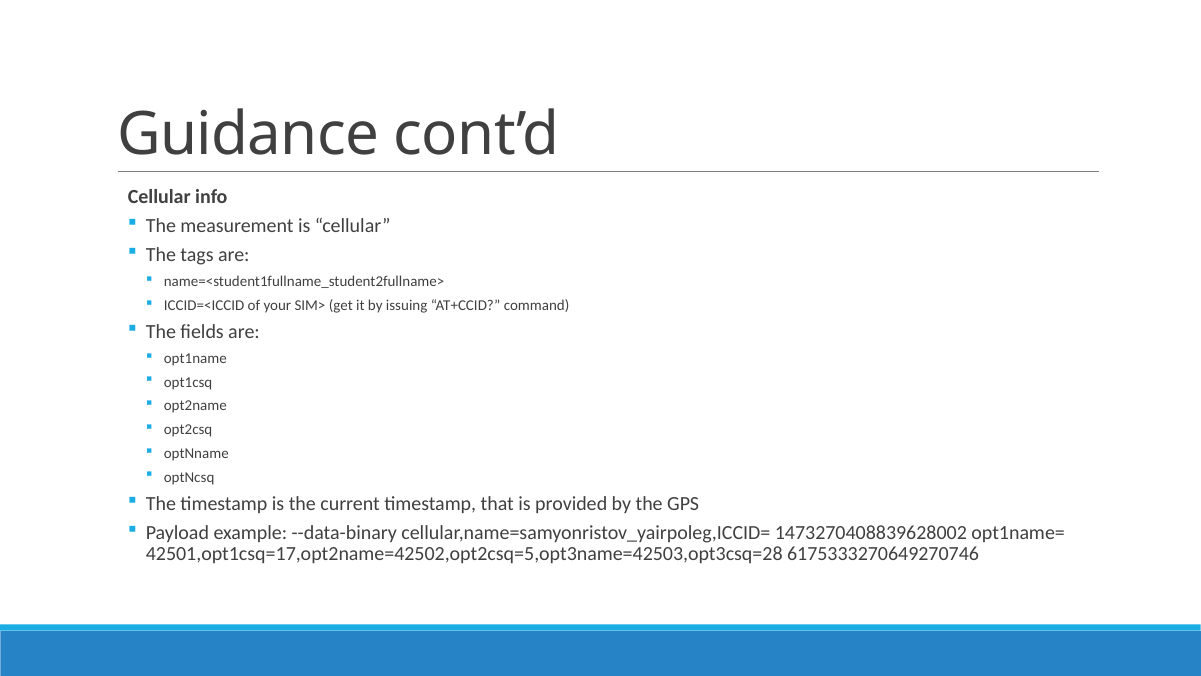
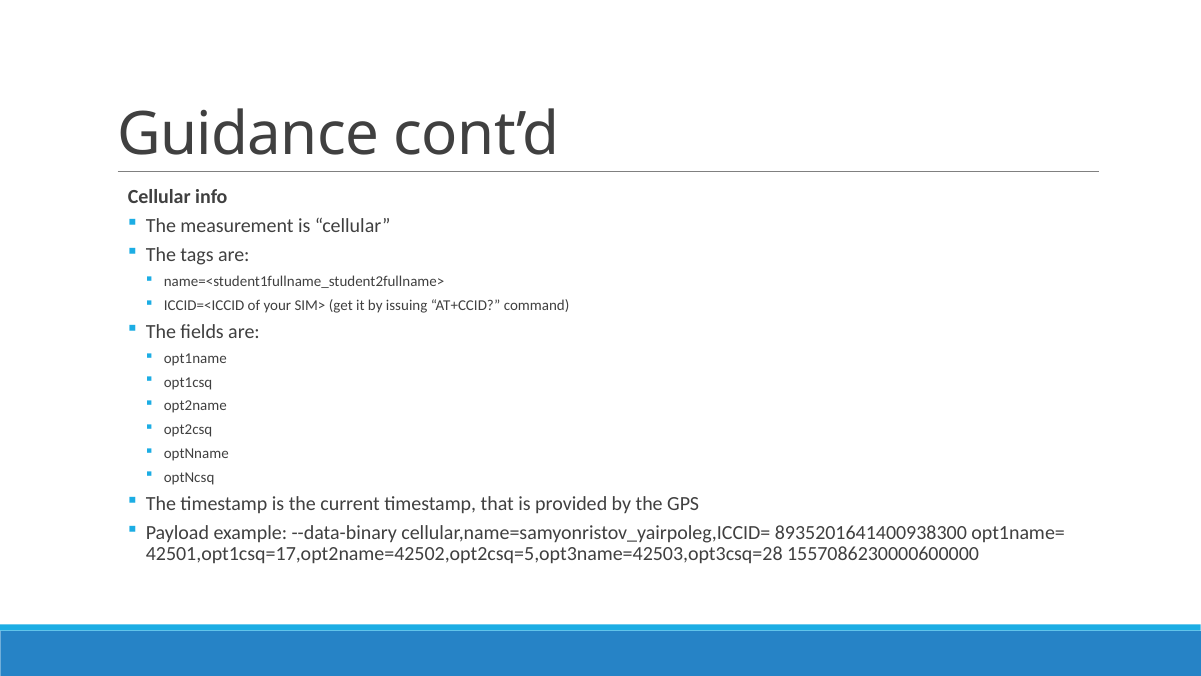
1473270408839628002: 1473270408839628002 -> 8935201641400938300 (871, 532)
6175333270649270746: 6175333270649270746 -> 1557086230000600000 (883, 554)
